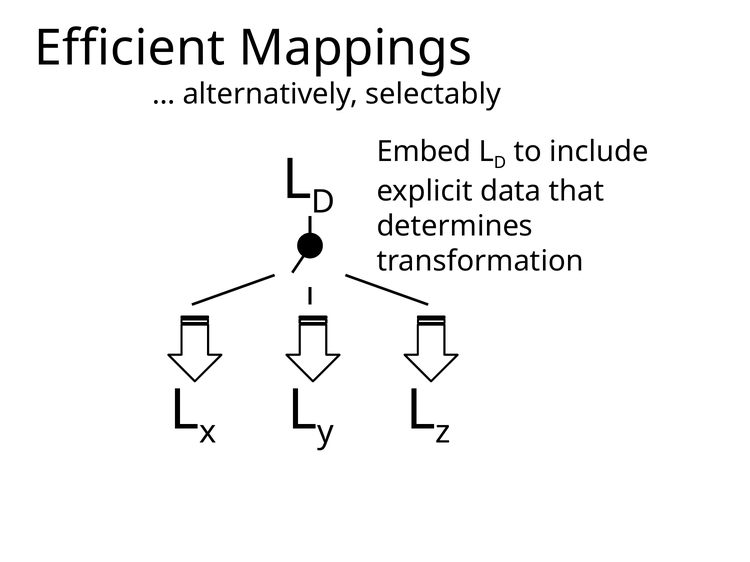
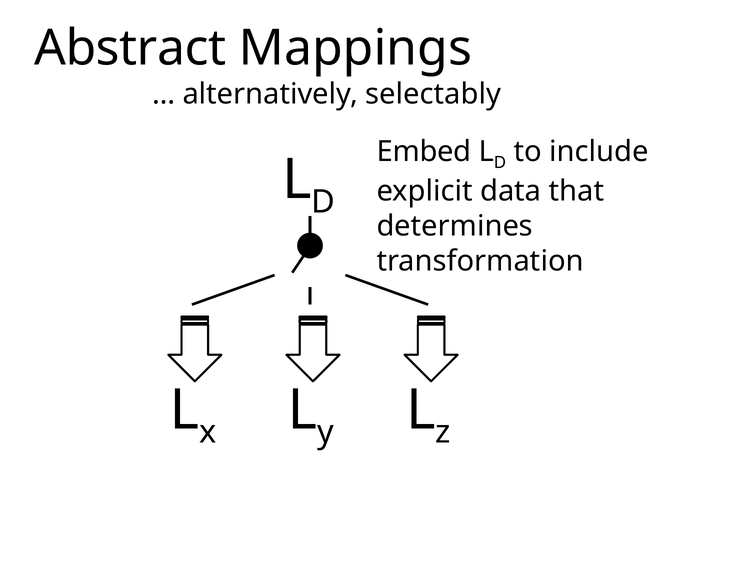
Efficient: Efficient -> Abstract (130, 48)
